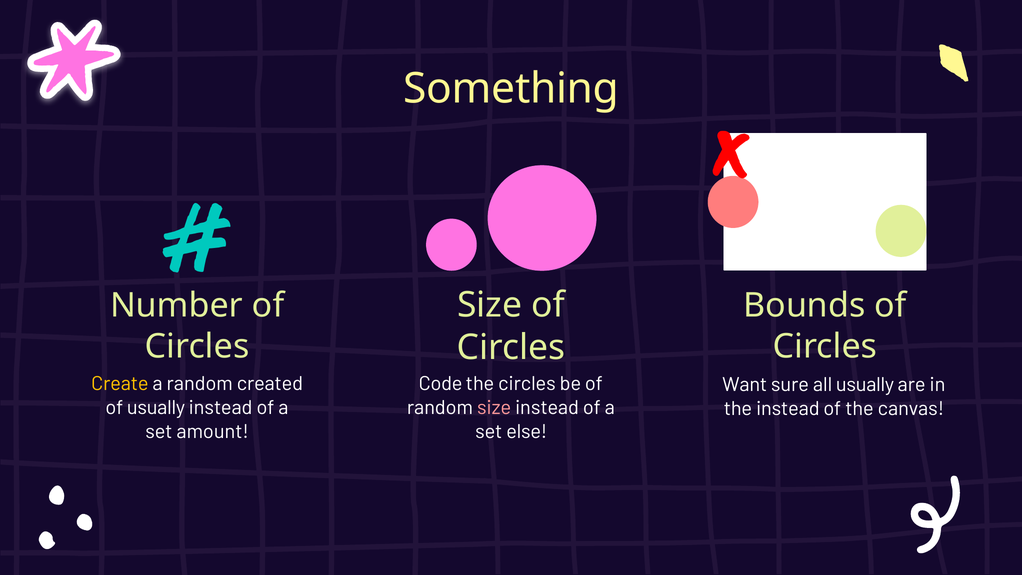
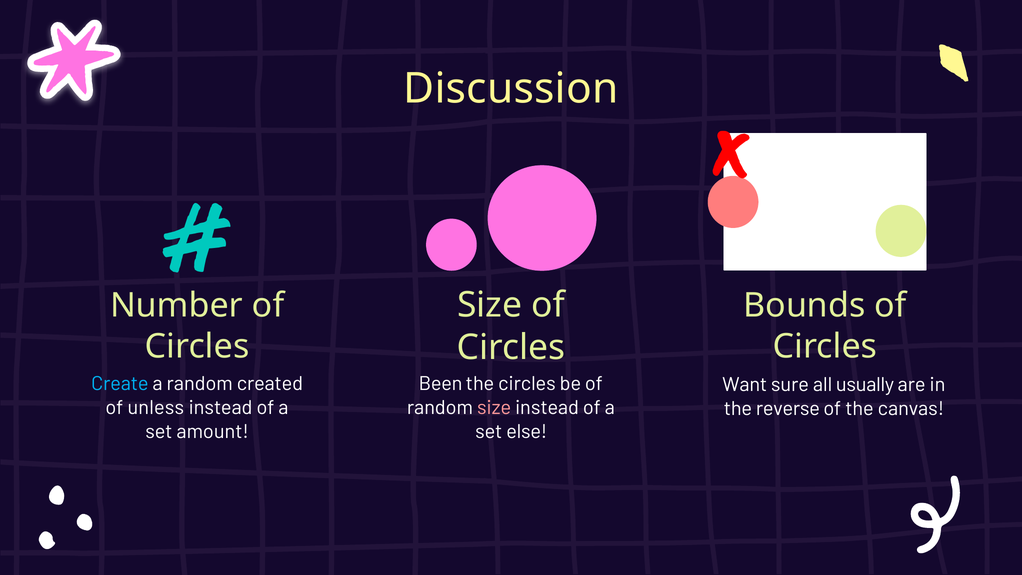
Something: Something -> Discussion (511, 88)
Create colour: yellow -> light blue (120, 384)
Code: Code -> Been (441, 384)
of usually: usually -> unless (156, 408)
the instead: instead -> reverse (788, 409)
